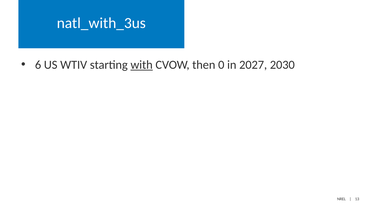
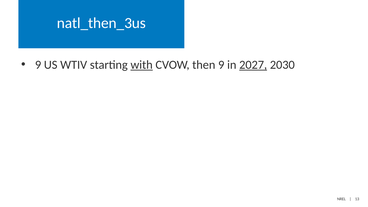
natl_with_3us: natl_with_3us -> natl_then_3us (101, 23)
6: 6 -> 9 (38, 65)
then 0: 0 -> 9 (221, 65)
2027 underline: none -> present (253, 65)
